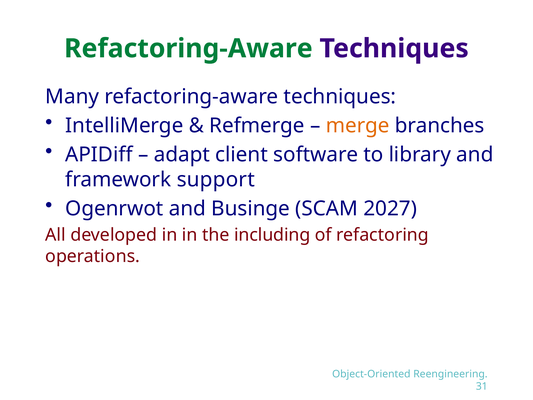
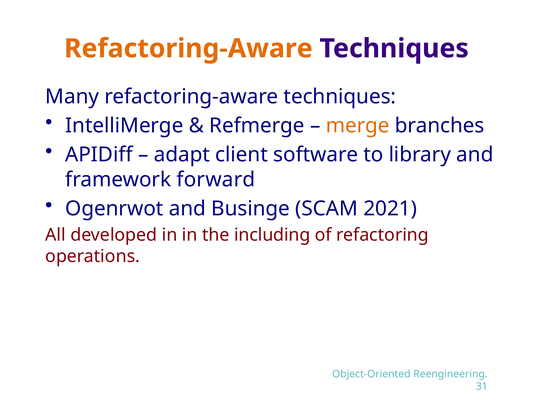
Refactoring-Aware colour: green -> orange (188, 48)
support: support -> forward (216, 179)
2027: 2027 -> 2021 (390, 209)
